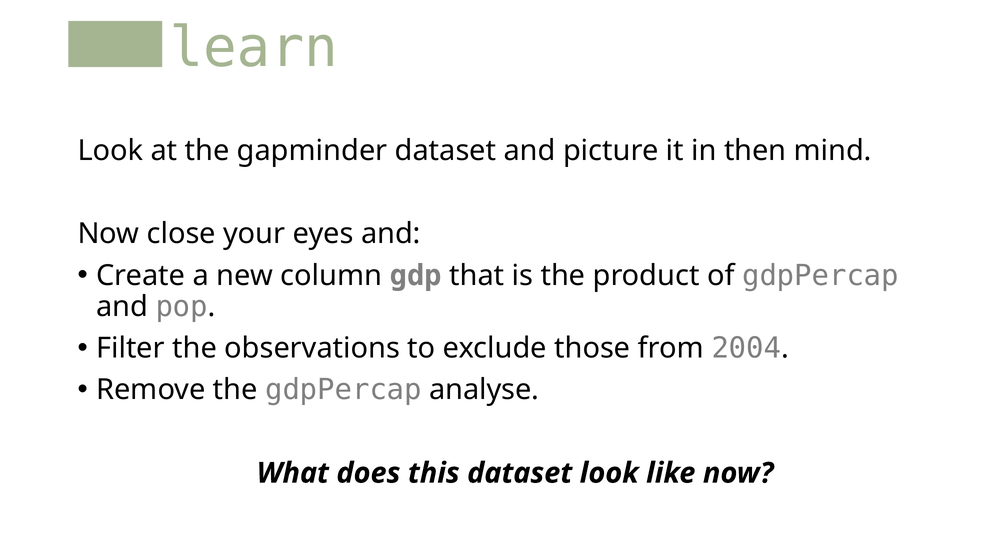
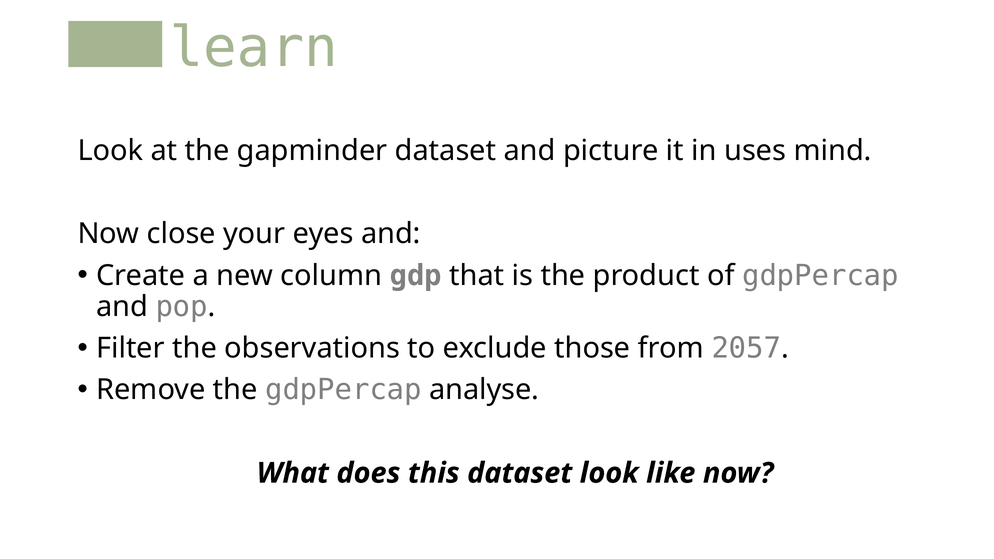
then: then -> uses (755, 151)
2004: 2004 -> 2057 (746, 348)
